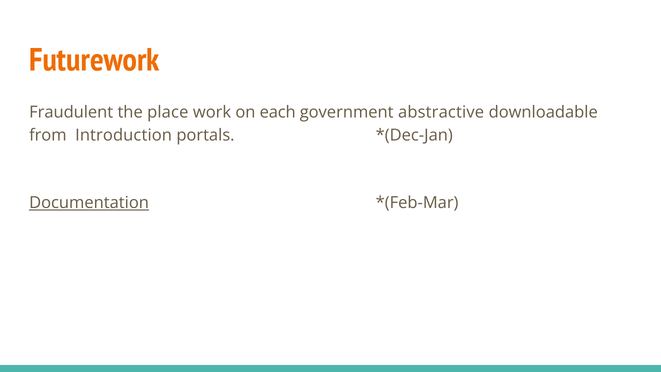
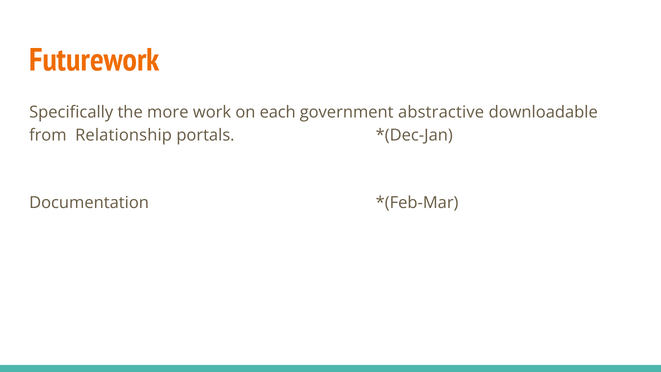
Fraudulent: Fraudulent -> Specifically (71, 112)
place: place -> more (168, 112)
Introduction: Introduction -> Relationship (124, 135)
Documentation underline: present -> none (89, 203)
